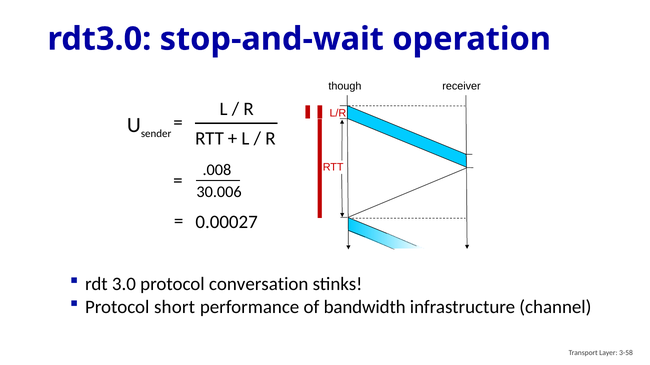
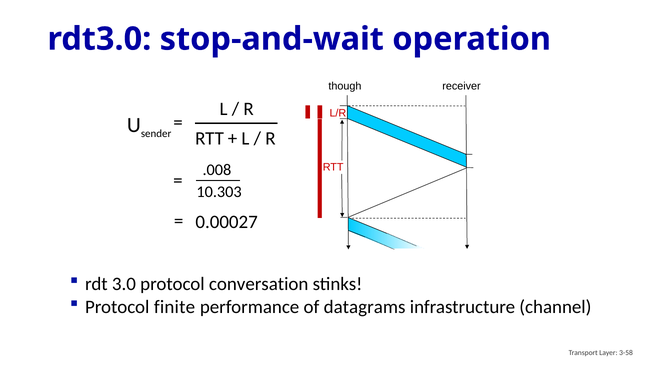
30.006: 30.006 -> 10.303 (219, 192)
short: short -> finite (175, 307)
bandwidth: bandwidth -> datagrams (365, 307)
